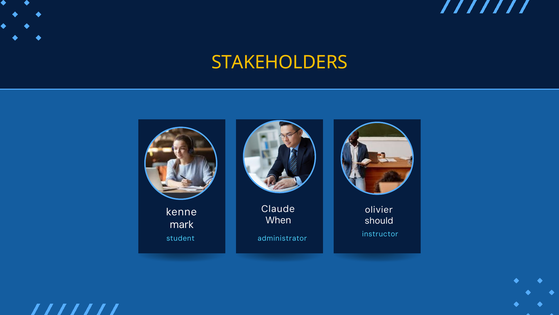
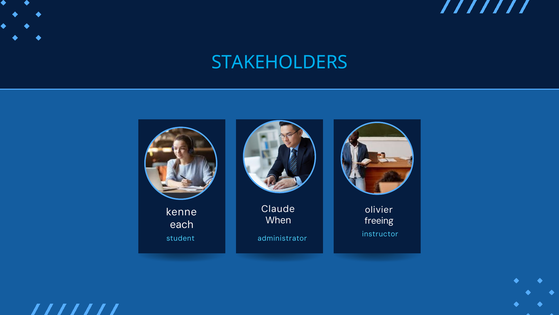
STAKEHOLDERS colour: yellow -> light blue (280, 62)
should: should -> freeing (379, 220)
mark: mark -> each (182, 224)
